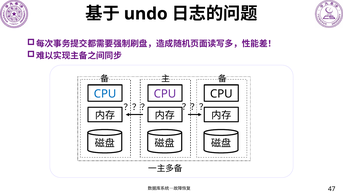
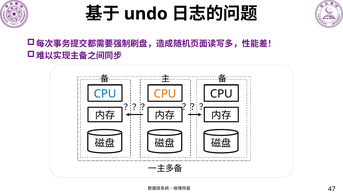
CPU colour: purple -> orange (165, 94)
